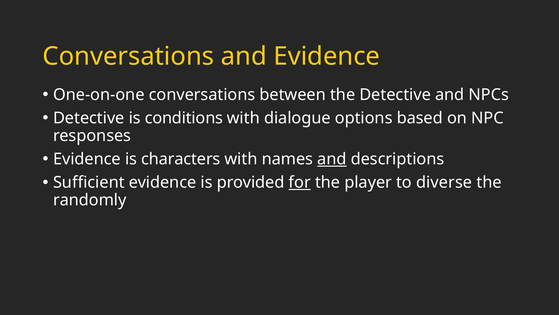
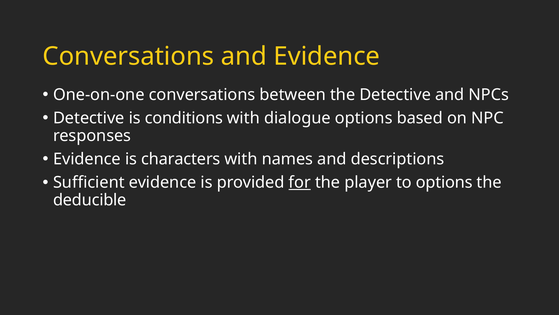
and underline: present -> none (332, 159)
to diverse: diverse -> options (444, 182)
randomly: randomly -> deducible (90, 200)
